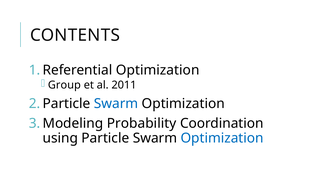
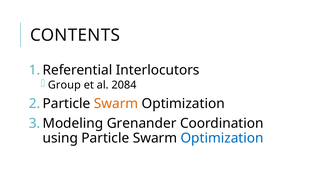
Optimization: Optimization -> Interlocutors (158, 70)
2011: 2011 -> 2084 (124, 85)
Swarm colour: blue -> orange (116, 103)
Probability: Probability -> Grenander (142, 123)
